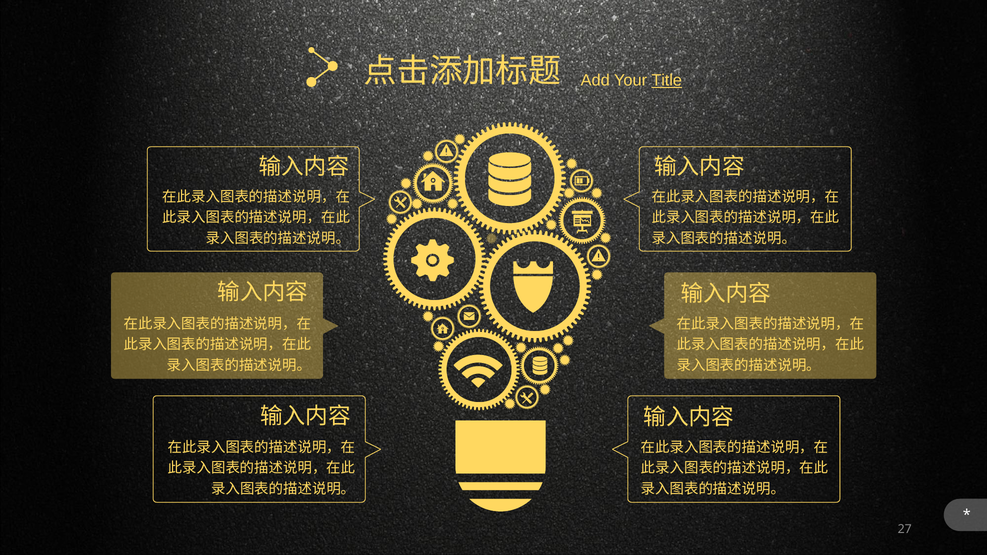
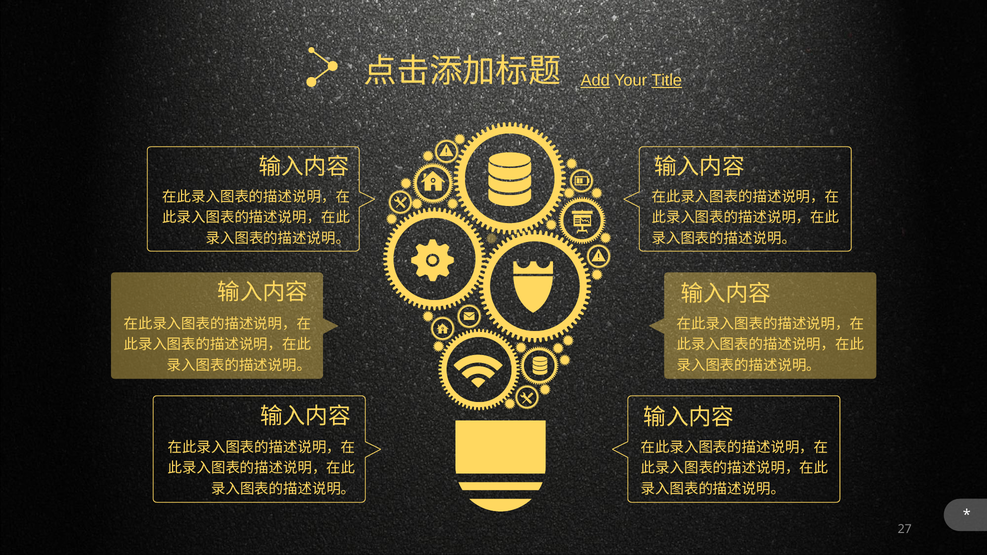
Add underline: none -> present (595, 80)
